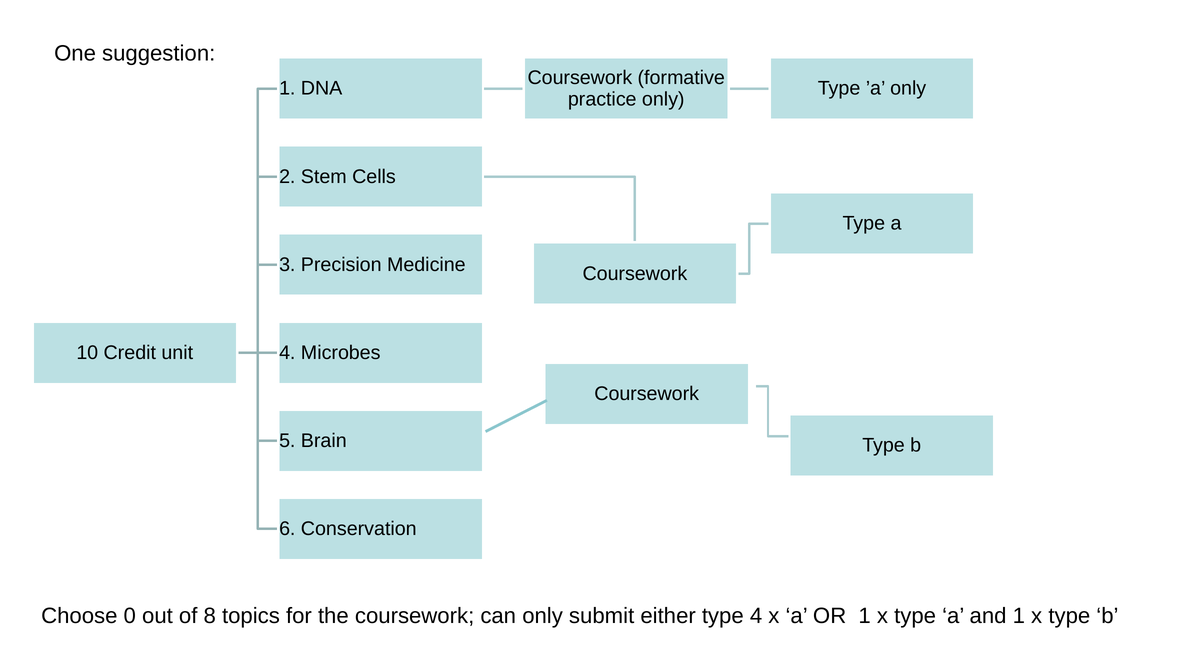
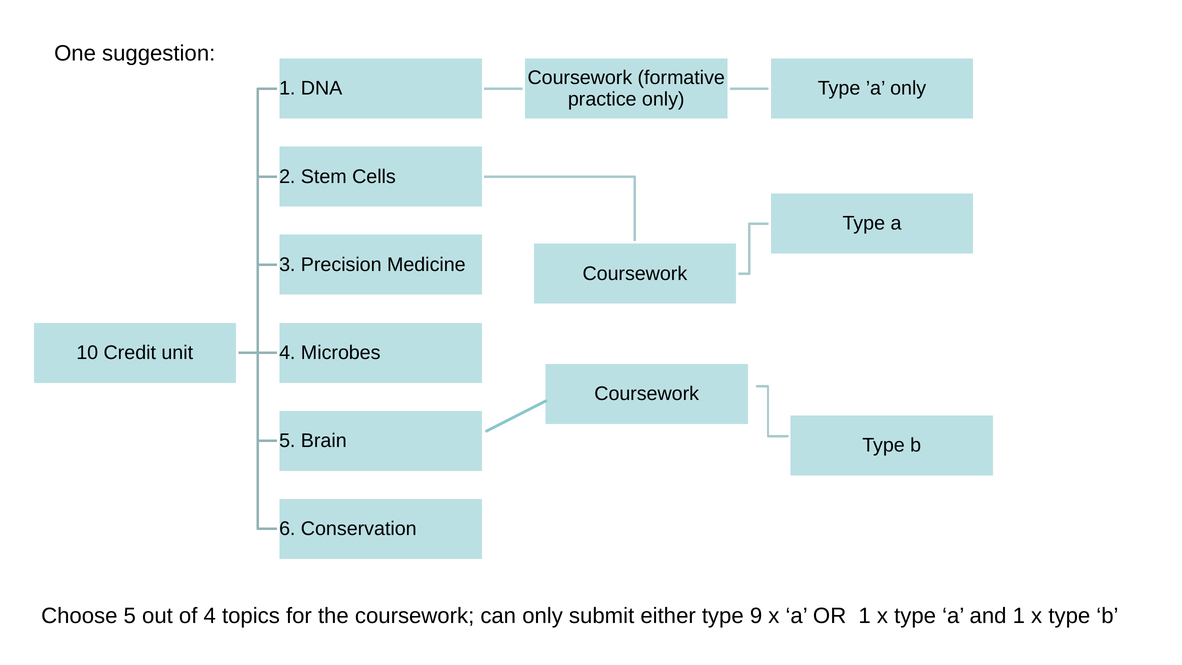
Choose 0: 0 -> 5 (130, 616)
of 8: 8 -> 4 (210, 616)
type 4: 4 -> 9 (756, 616)
